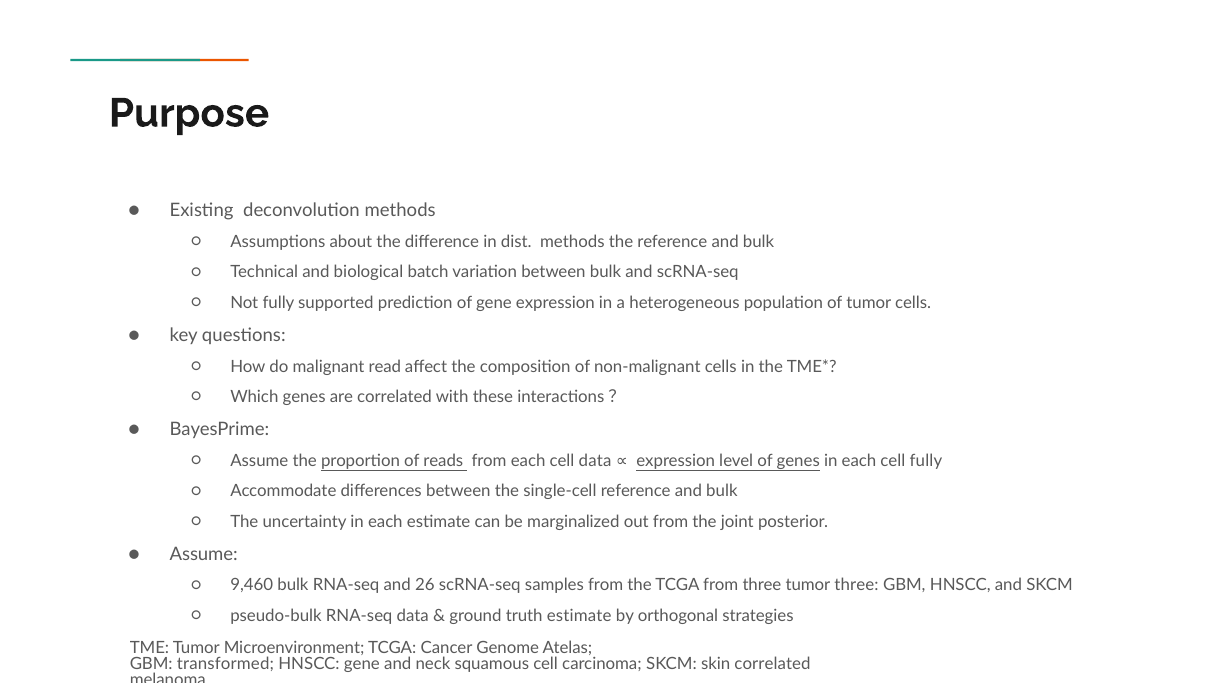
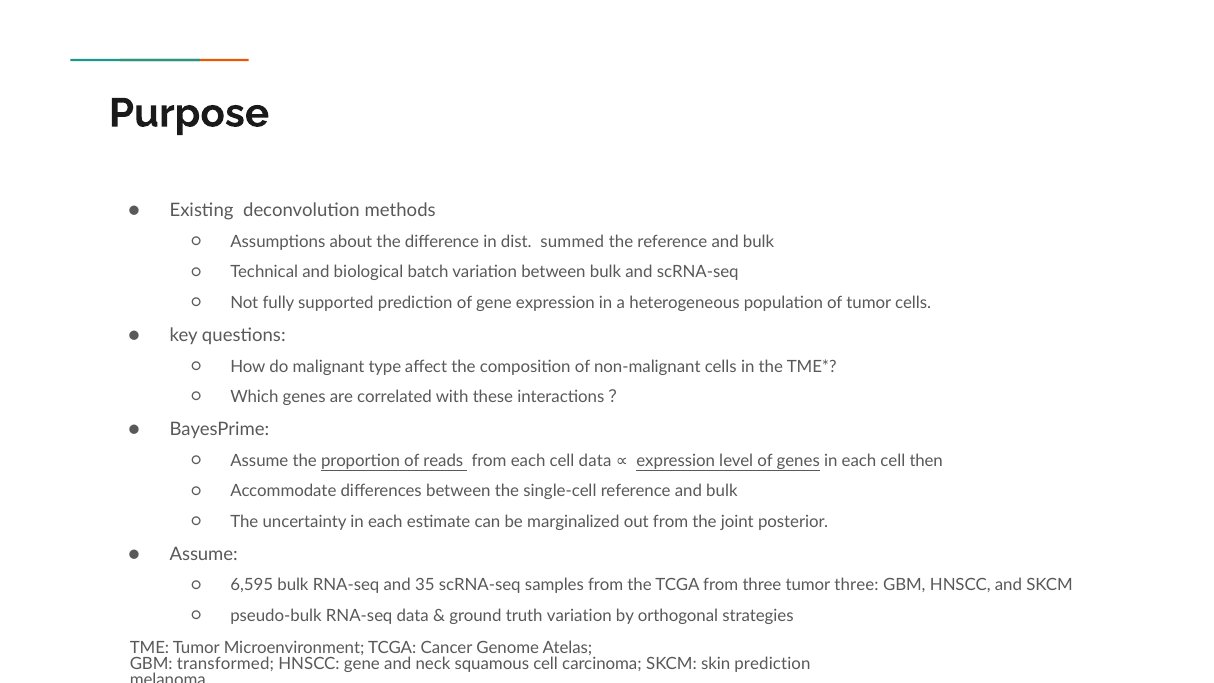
dist methods: methods -> summed (572, 242)
read: read -> type (385, 366)
cell fully: fully -> then (926, 461)
9,460: 9,460 -> 6,595 (252, 585)
26: 26 -> 35 (425, 585)
truth estimate: estimate -> variation (579, 616)
skin correlated: correlated -> prediction (772, 664)
